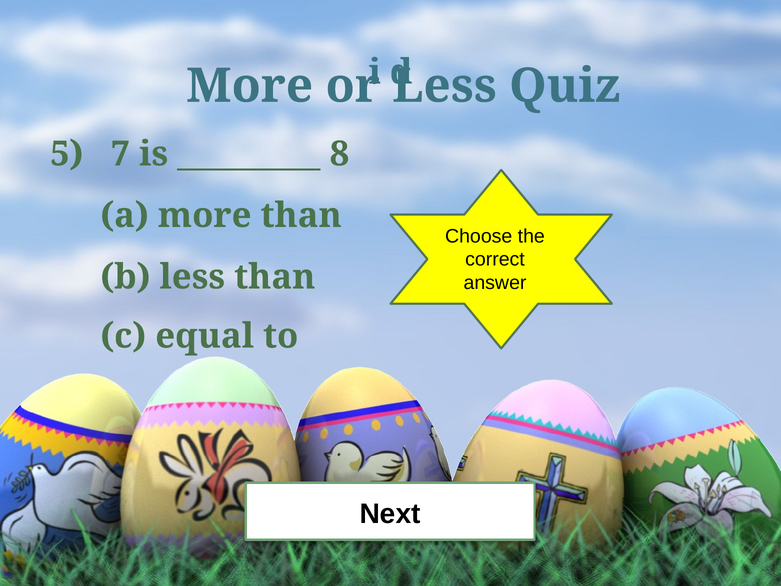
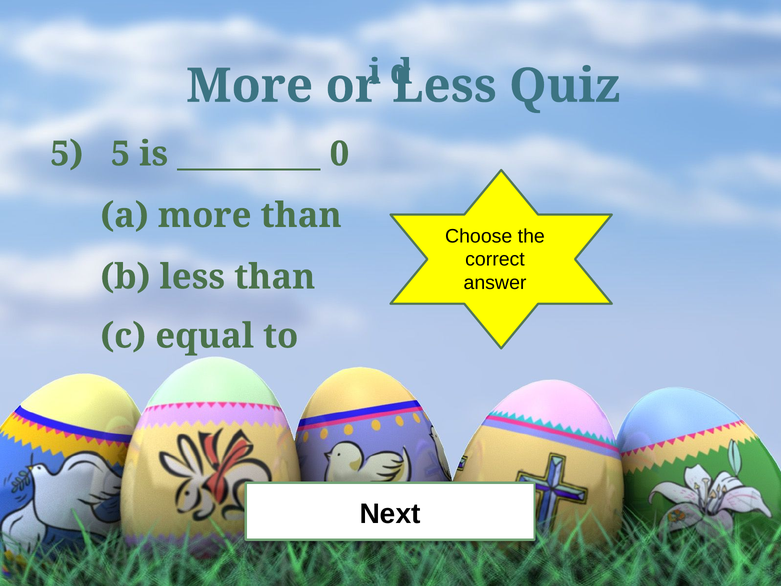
5 7: 7 -> 5 (120, 154)
8: 8 -> 0 (339, 154)
